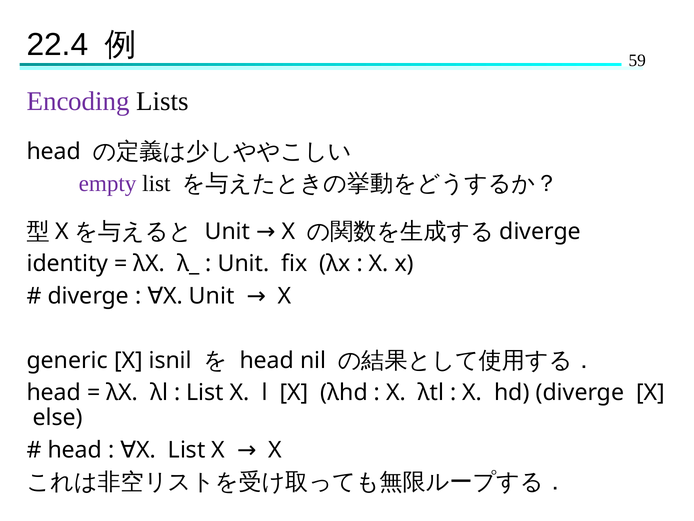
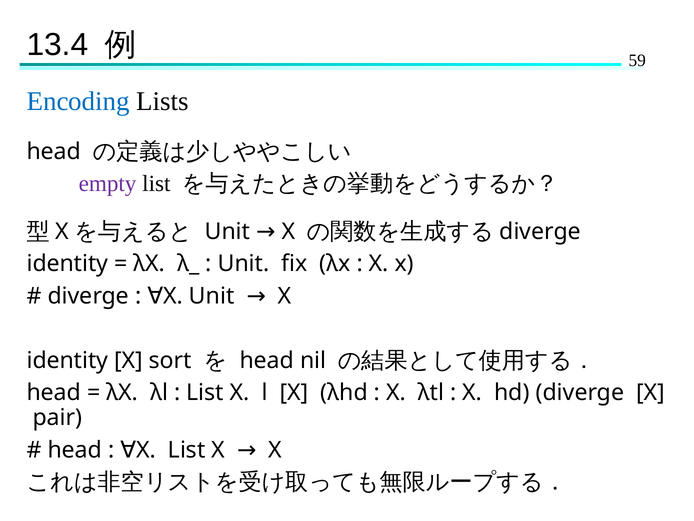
22.4: 22.4 -> 13.4 (58, 45)
Encoding colour: purple -> blue (78, 101)
generic: generic -> identity (67, 360)
isnil: isnil -> sort (170, 360)
else: else -> pair (58, 417)
